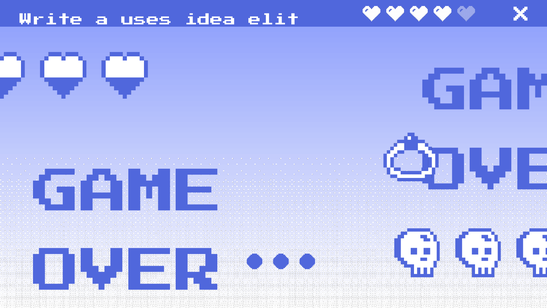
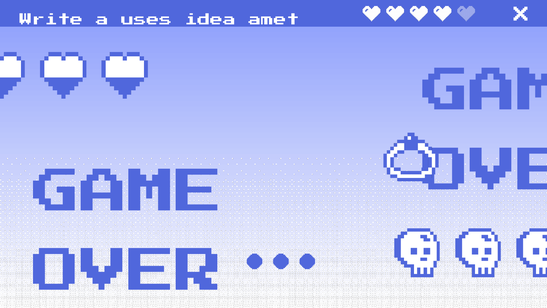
elit: elit -> amet (274, 22)
